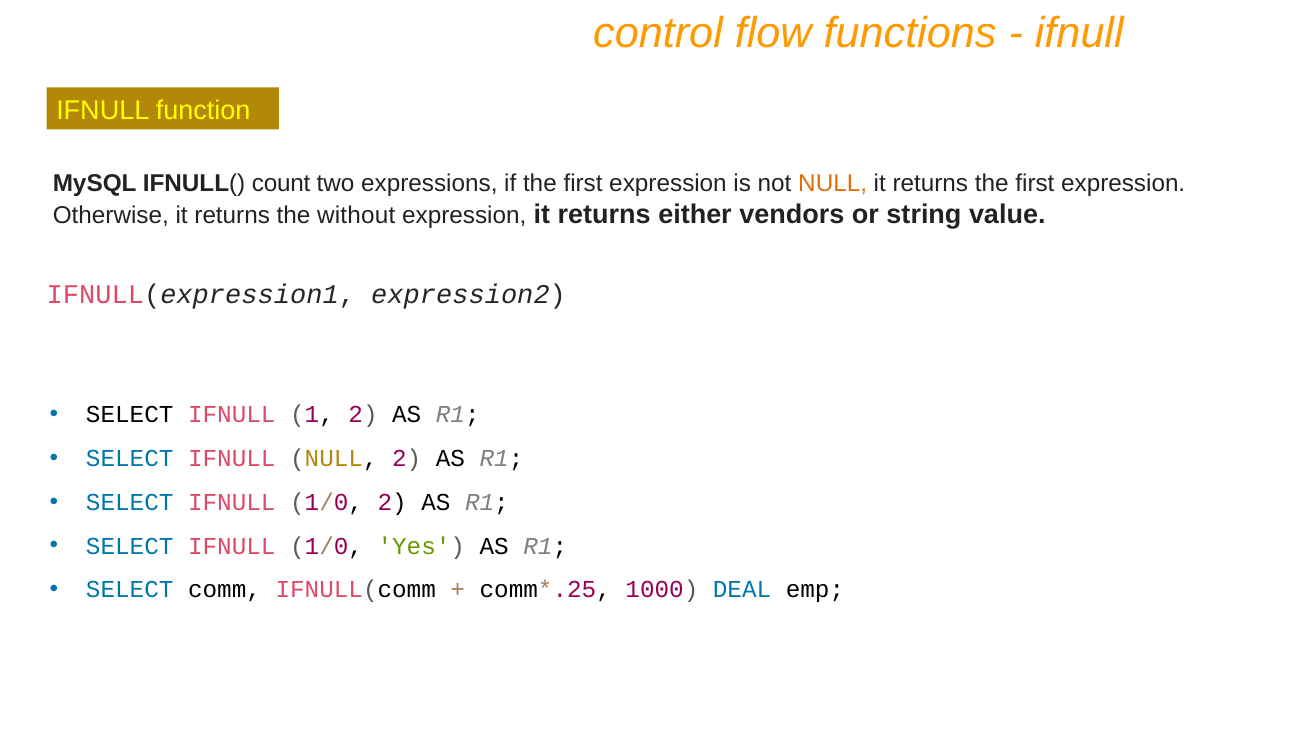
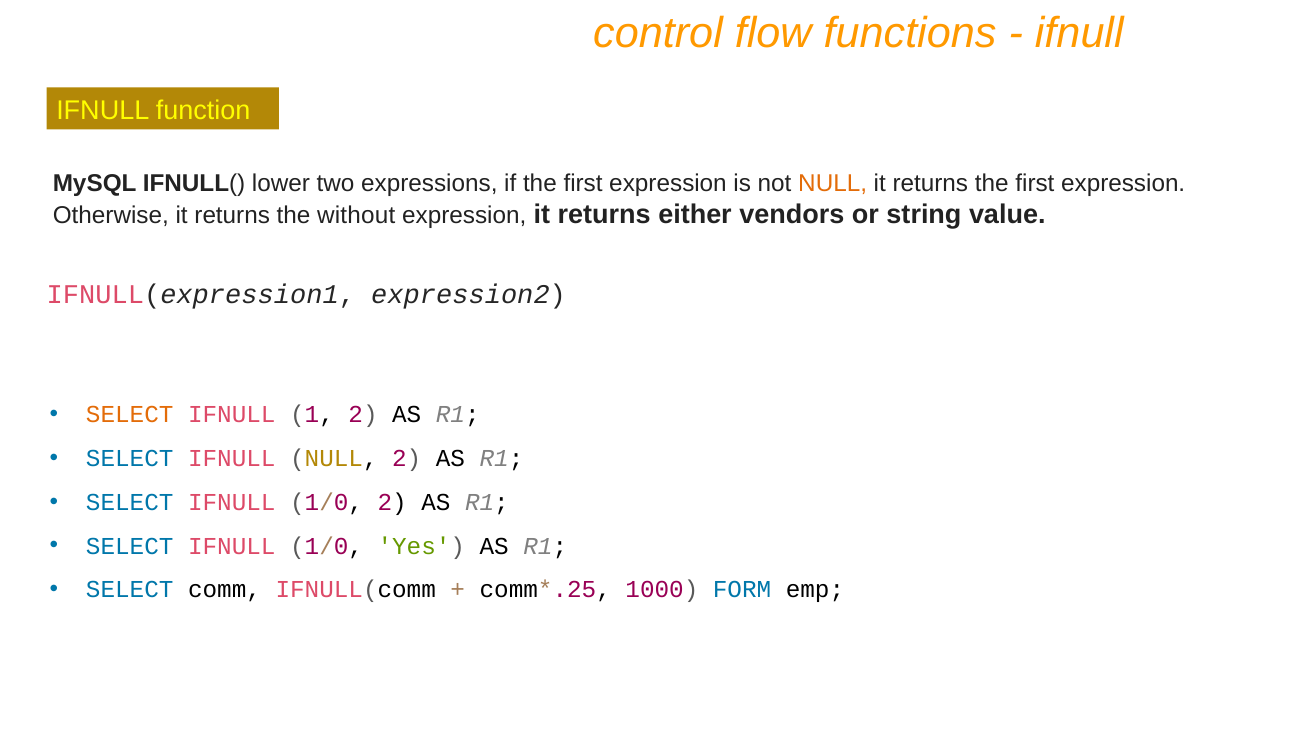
count: count -> lower (281, 183)
SELECT colour: black -> orange (130, 415)
DEAL: DEAL -> FORM (742, 590)
